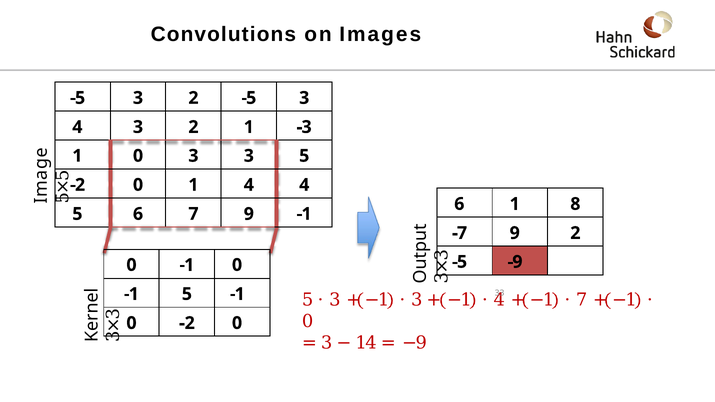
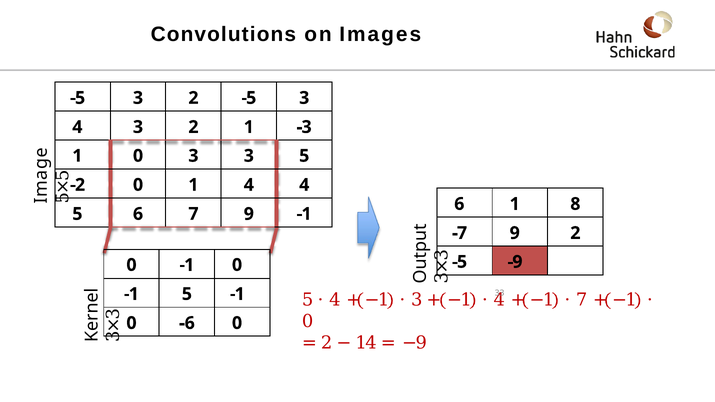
3: 3 -> 4 (335, 300)
0 -2: -2 -> -6 (187, 323)
3: 3 -> 2 (327, 343)
